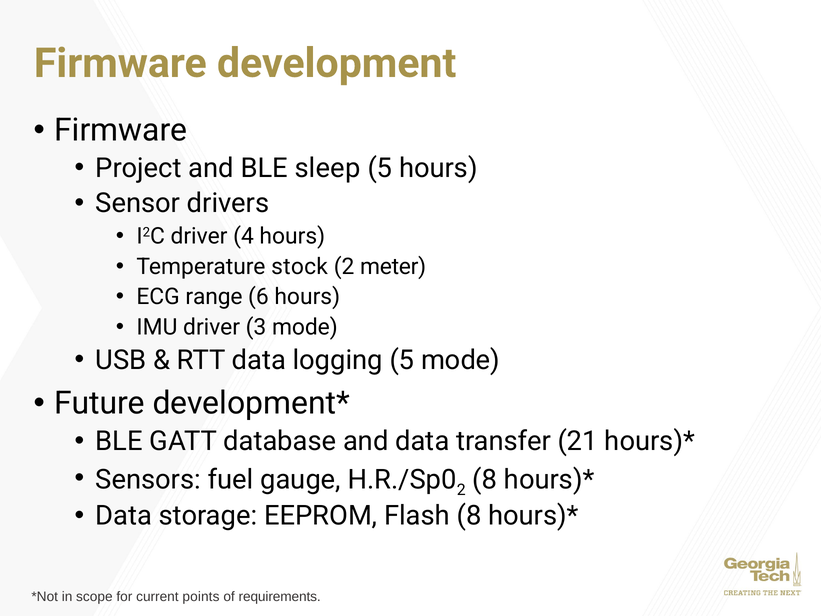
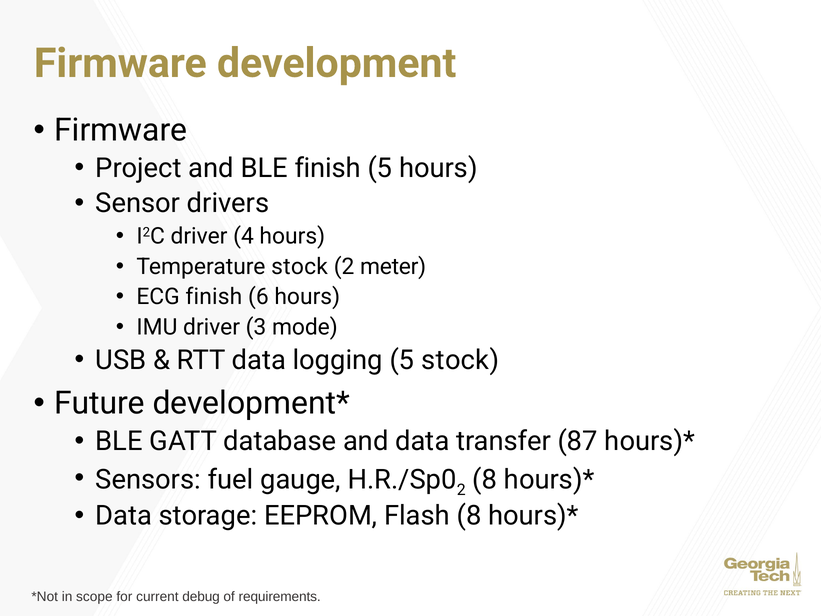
BLE sleep: sleep -> finish (328, 168)
ECG range: range -> finish (214, 297)
5 mode: mode -> stock (460, 360)
21: 21 -> 87 (578, 441)
points: points -> debug (201, 597)
